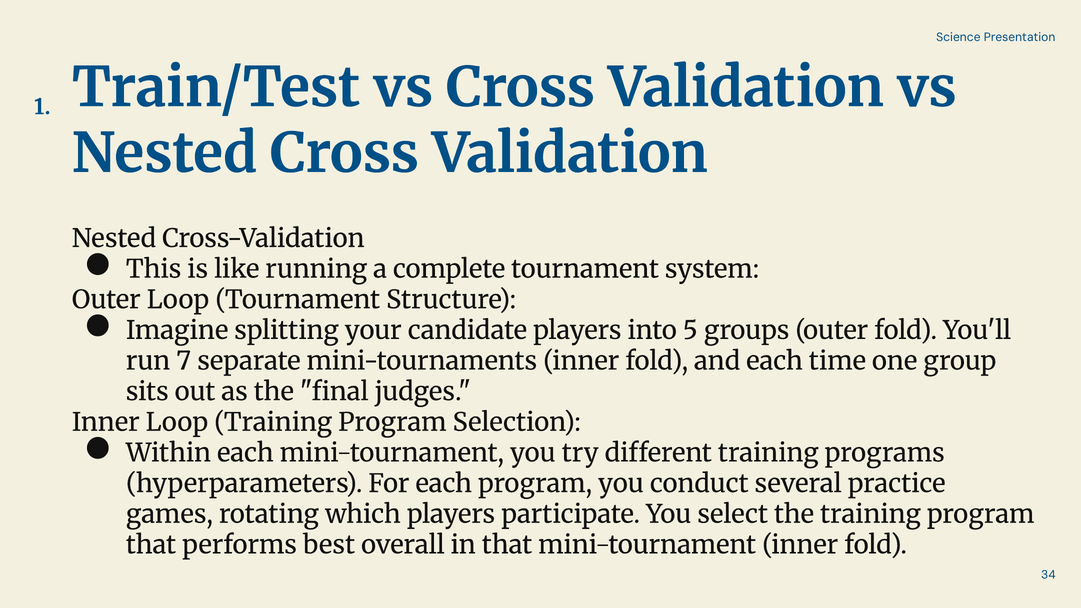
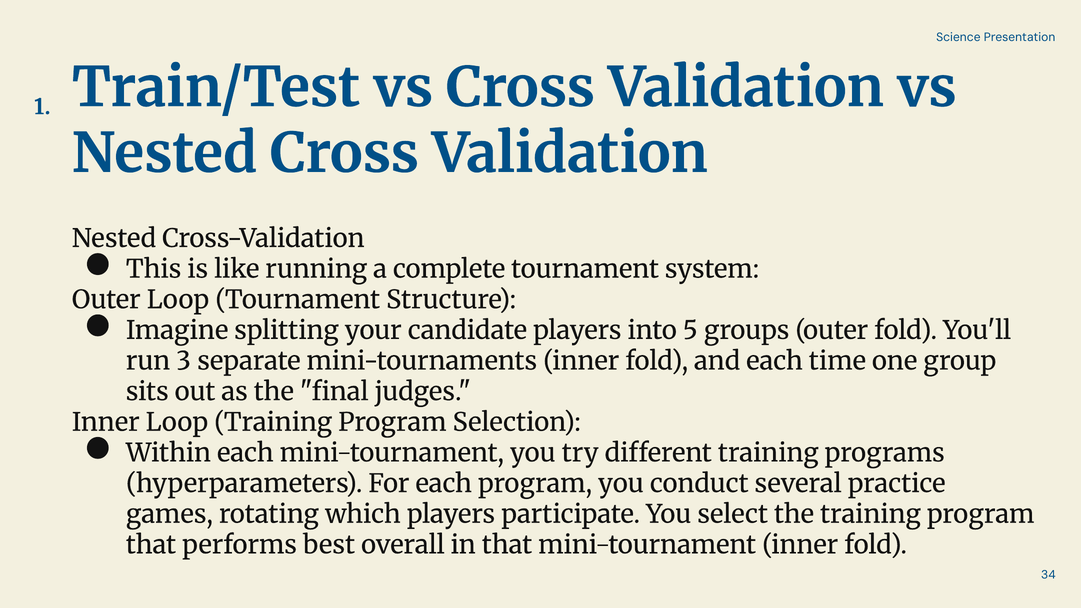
7: 7 -> 3 (184, 361)
